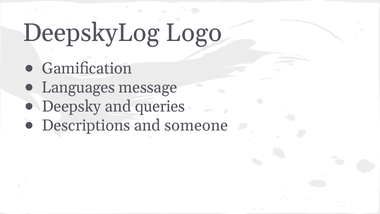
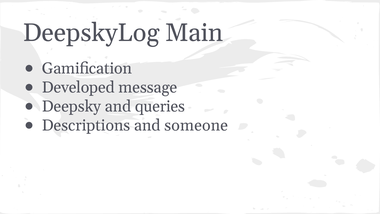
Logo: Logo -> Main (194, 33)
Languages: Languages -> Developed (78, 87)
